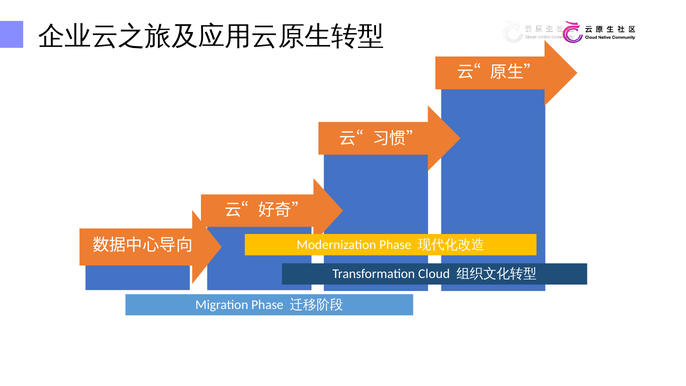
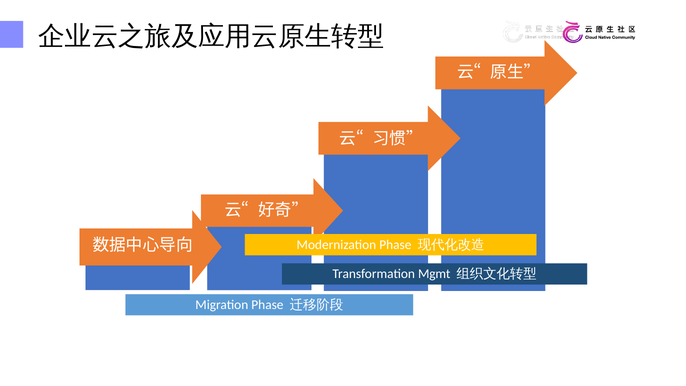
Cloud: Cloud -> Mgmt (434, 274)
